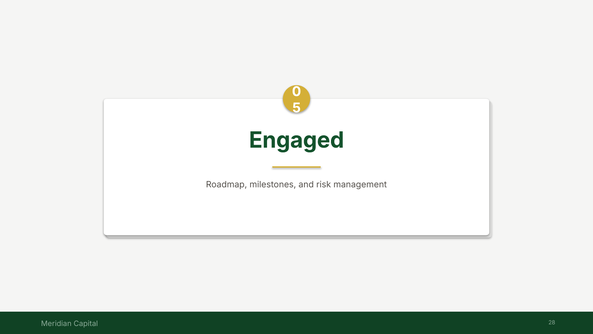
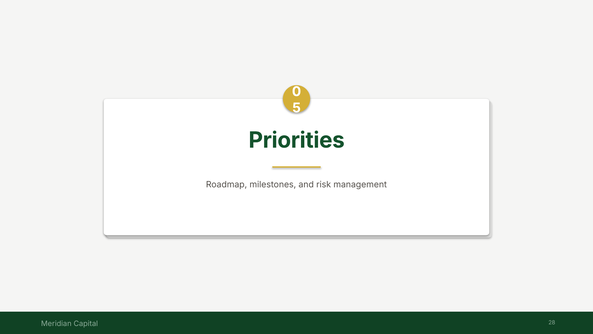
Engaged: Engaged -> Priorities (297, 140)
